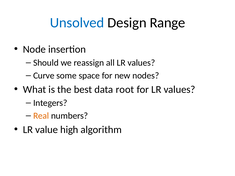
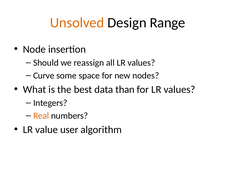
Unsolved colour: blue -> orange (77, 23)
root: root -> than (125, 90)
high: high -> user (69, 130)
